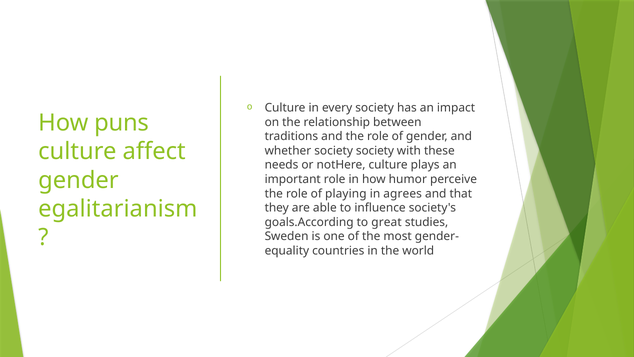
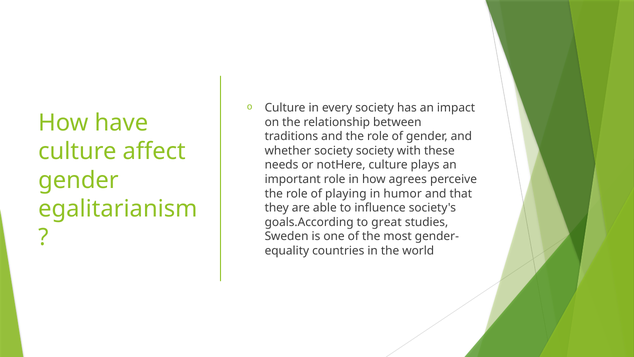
puns: puns -> have (121, 123)
humor: humor -> agrees (408, 179)
agrees: agrees -> humor (403, 193)
